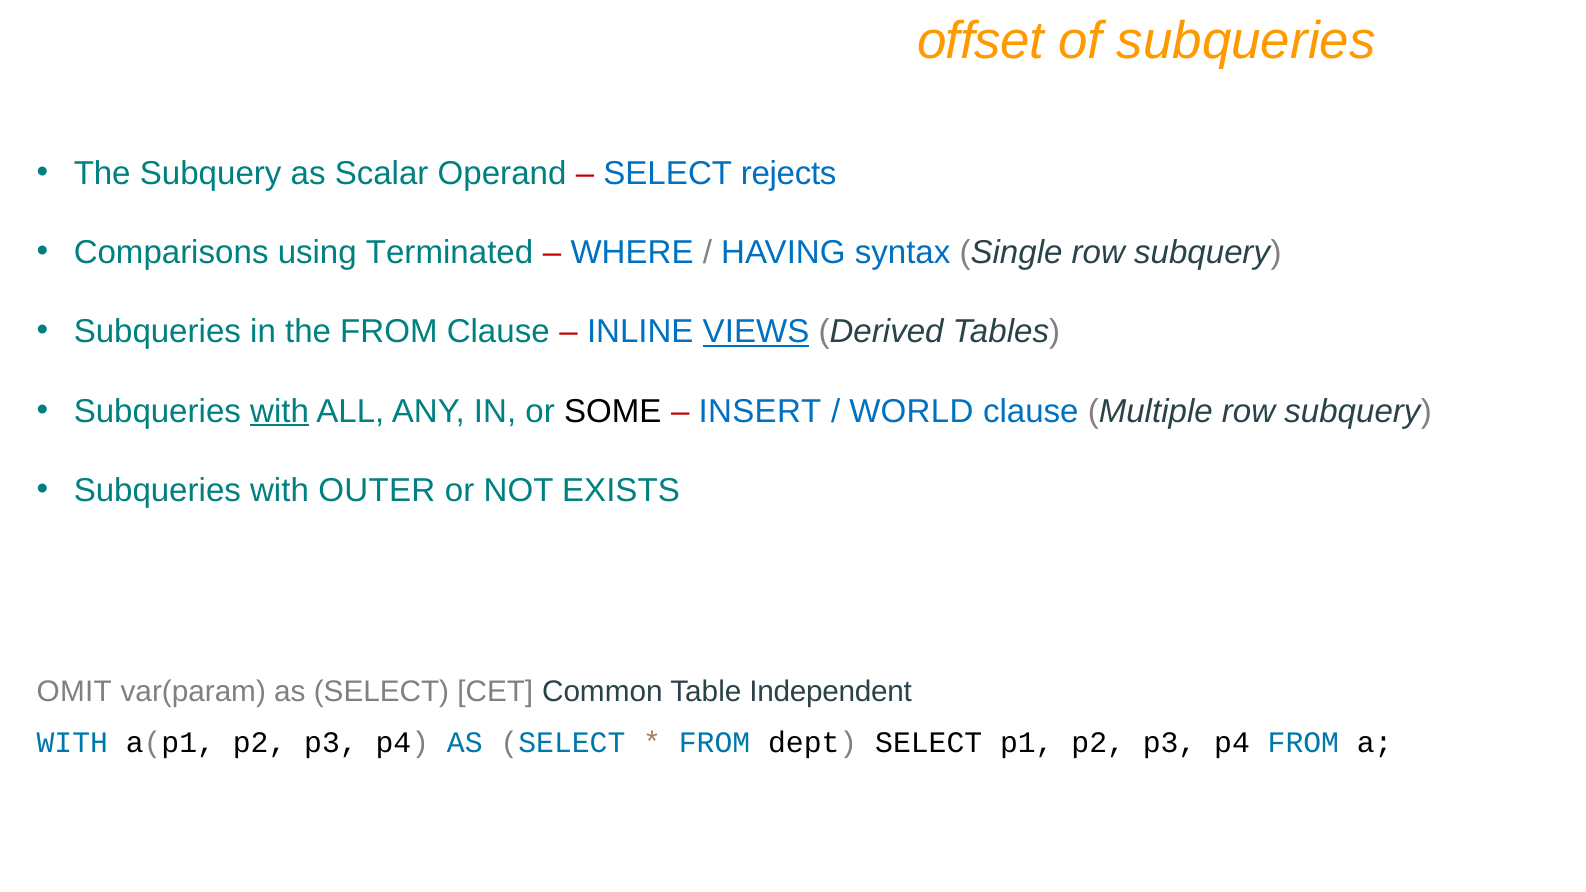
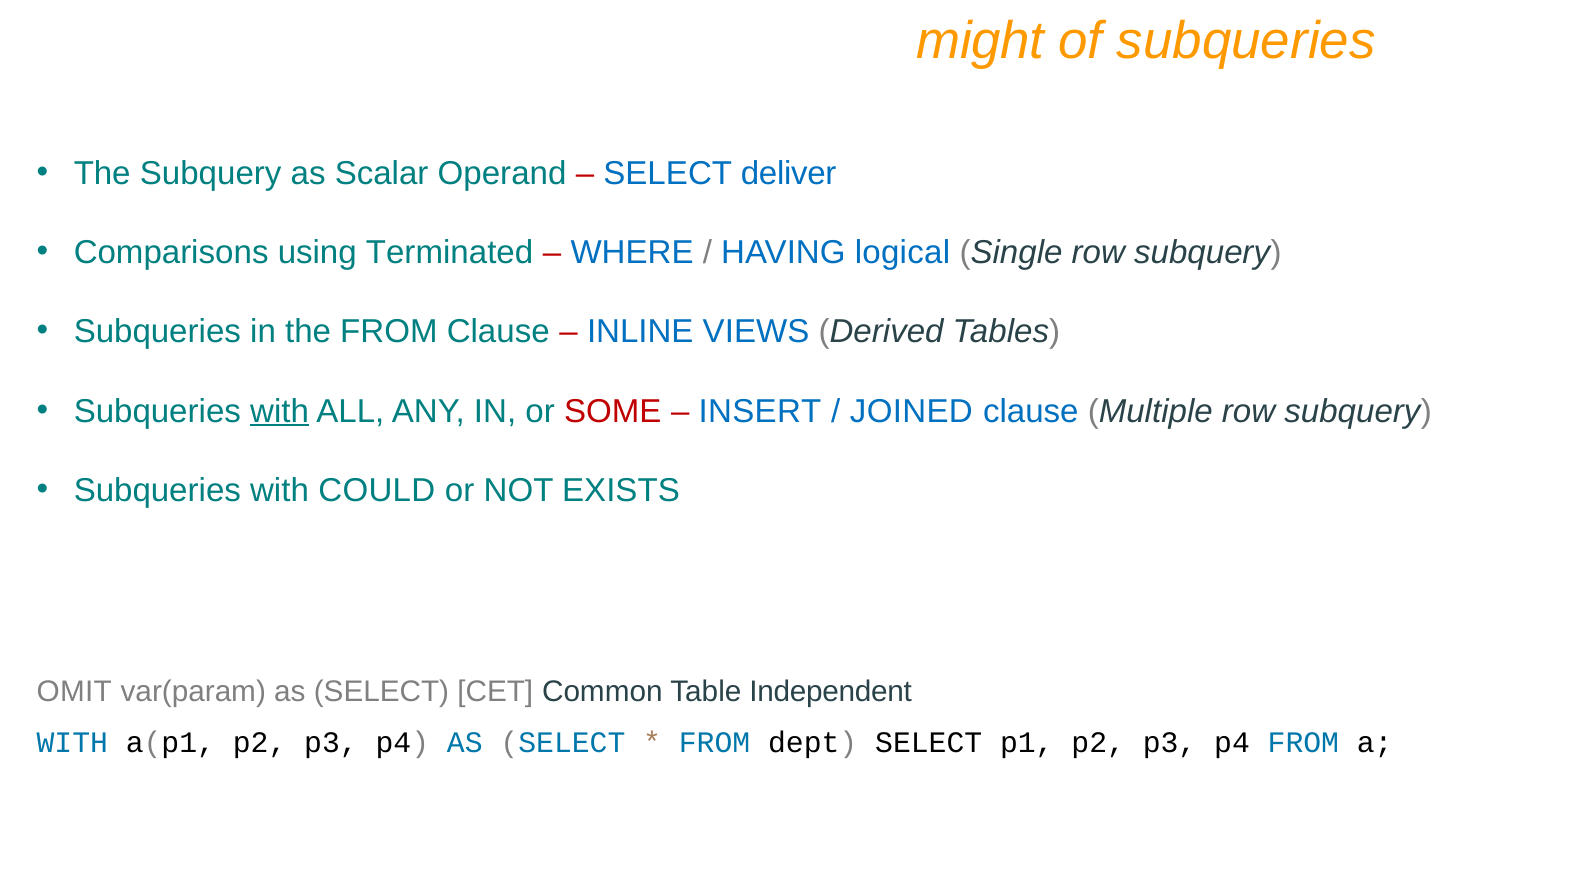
offset: offset -> might (980, 41)
rejects: rejects -> deliver (789, 173)
syntax: syntax -> logical (902, 253)
VIEWS underline: present -> none (756, 332)
SOME colour: black -> red (613, 411)
WORLD: WORLD -> JOINED (911, 411)
OUTER: OUTER -> COULD (377, 491)
